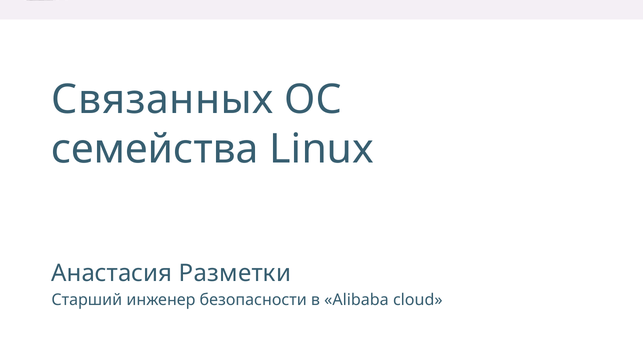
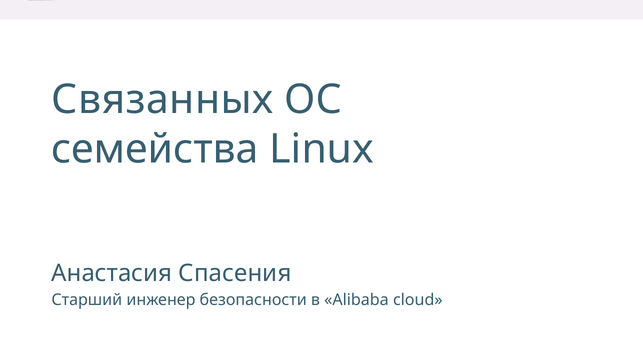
Разметки: Разметки -> Спасения (235, 273)
